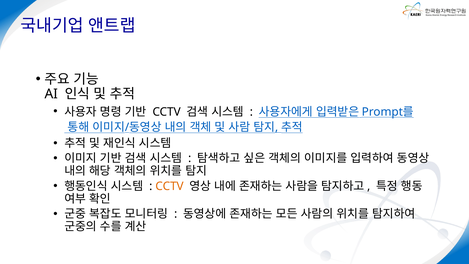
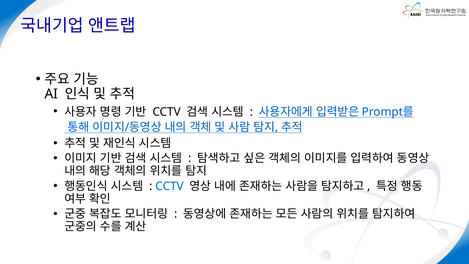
CCTV colour: orange -> blue (169, 186)
